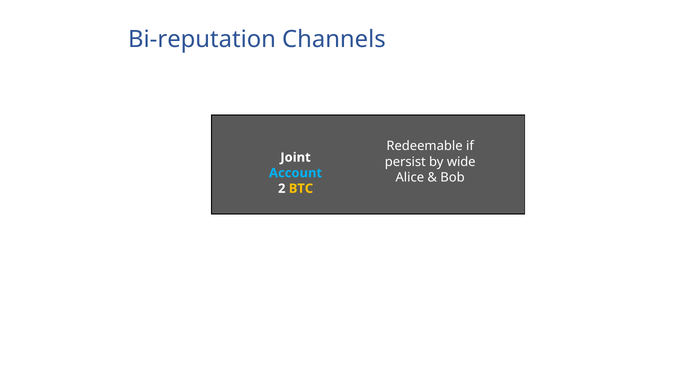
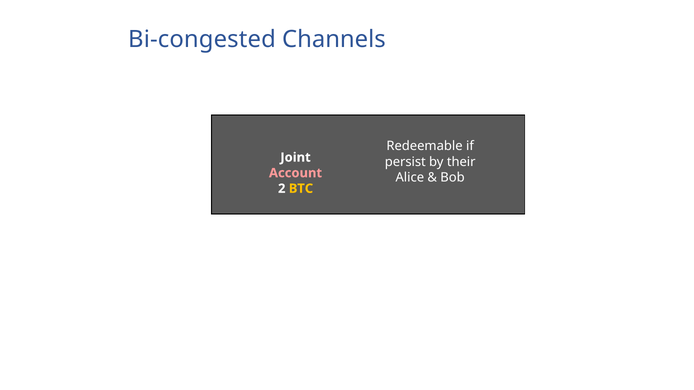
Bi-reputation: Bi-reputation -> Bi-congested (202, 39)
wide: wide -> their (461, 162)
Account colour: light blue -> pink (296, 173)
